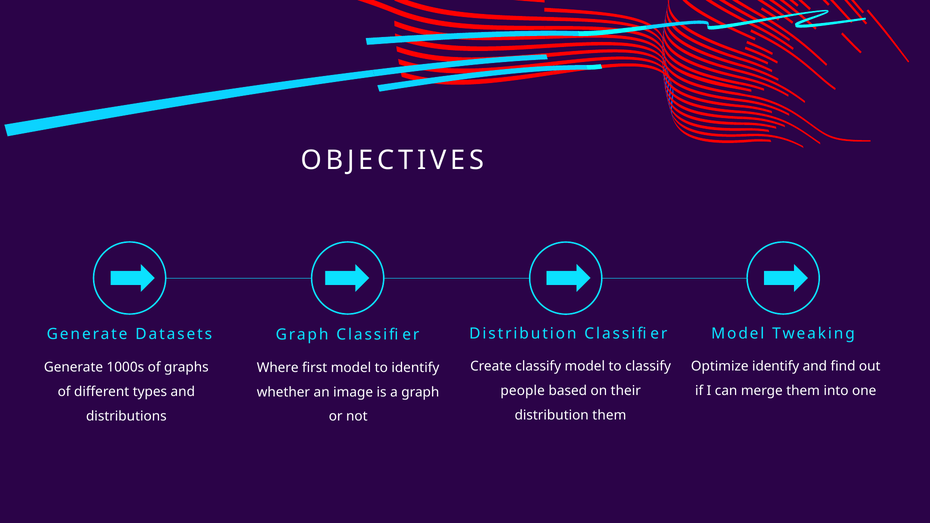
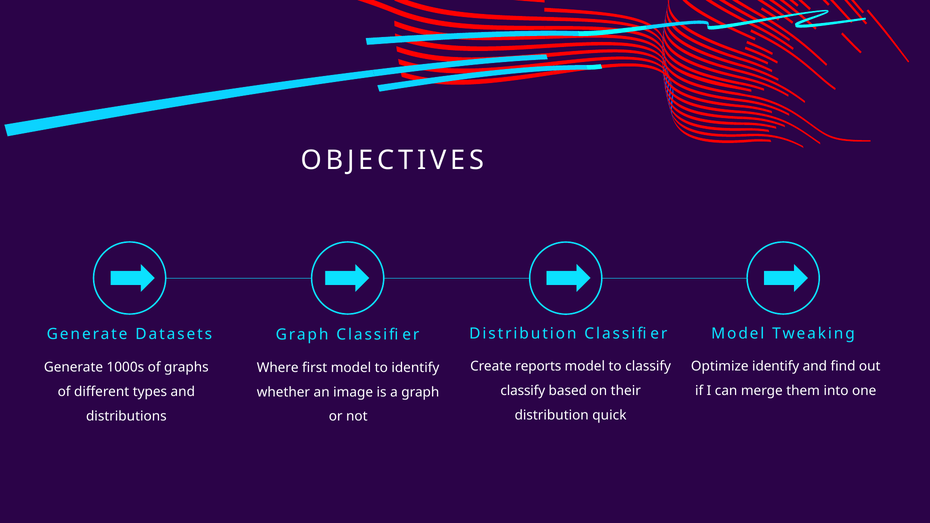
Create classify: classify -> reports (538, 366)
people: people -> classify (523, 391)
distribution them: them -> quick (609, 415)
